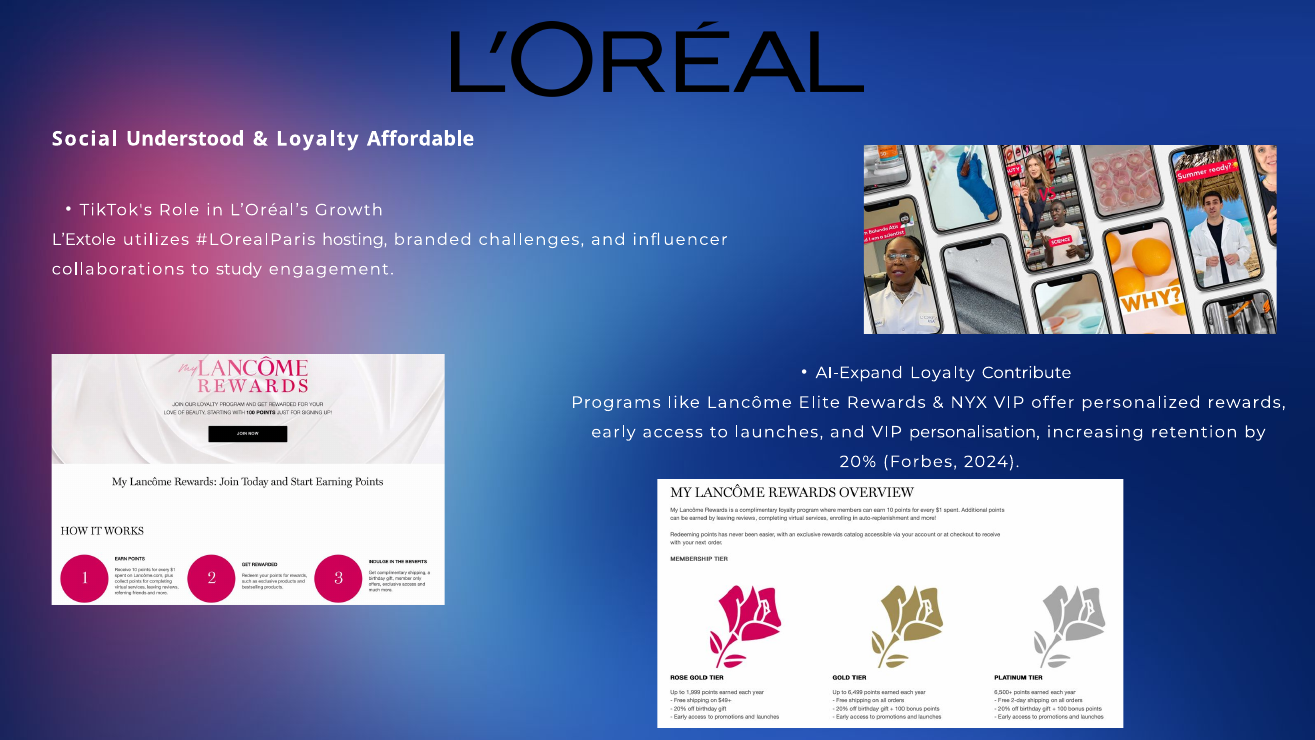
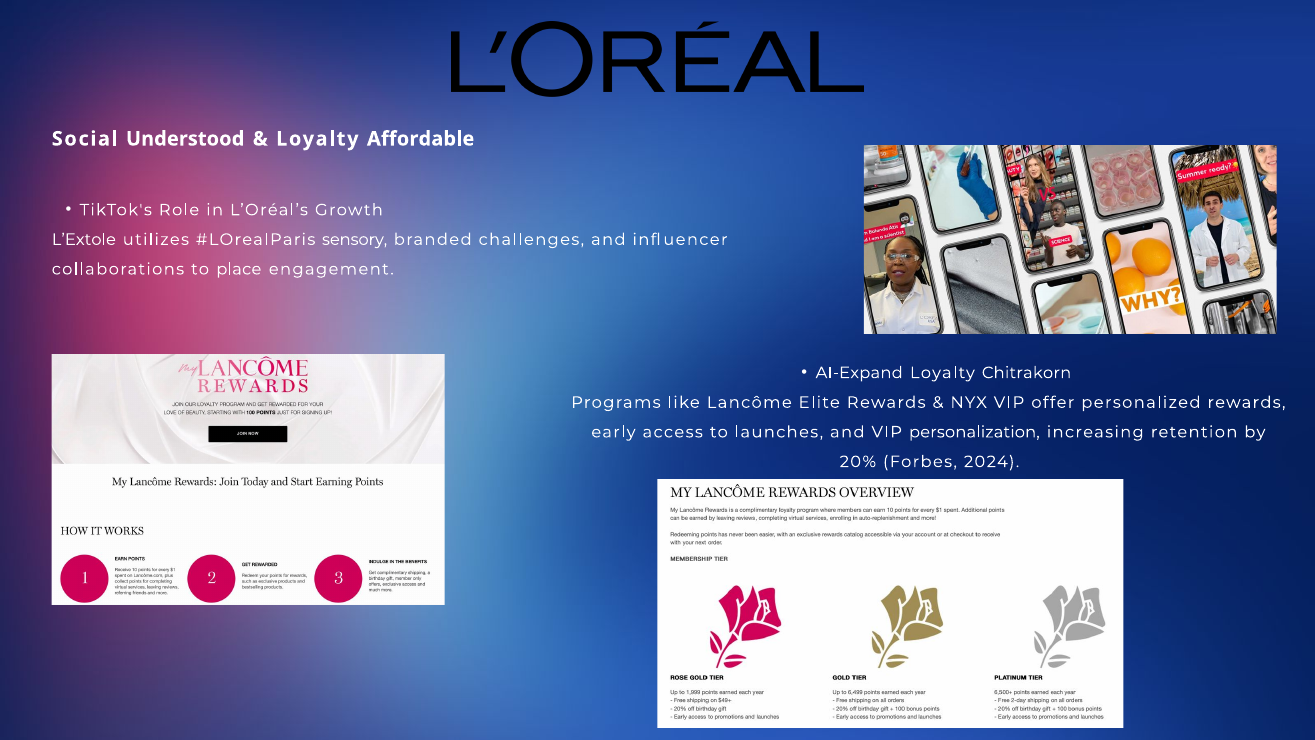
hosting: hosting -> sensory (355, 239)
study: study -> place (239, 269)
Contribute: Contribute -> Chitrakorn (1027, 373)
personalisation: personalisation -> personalization (974, 432)
